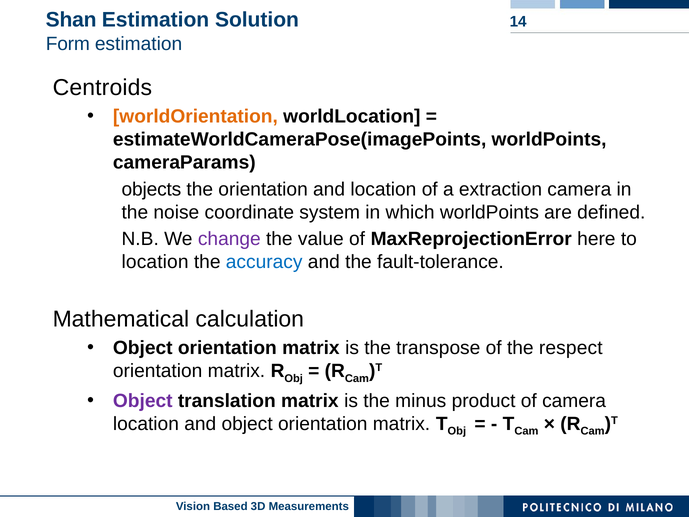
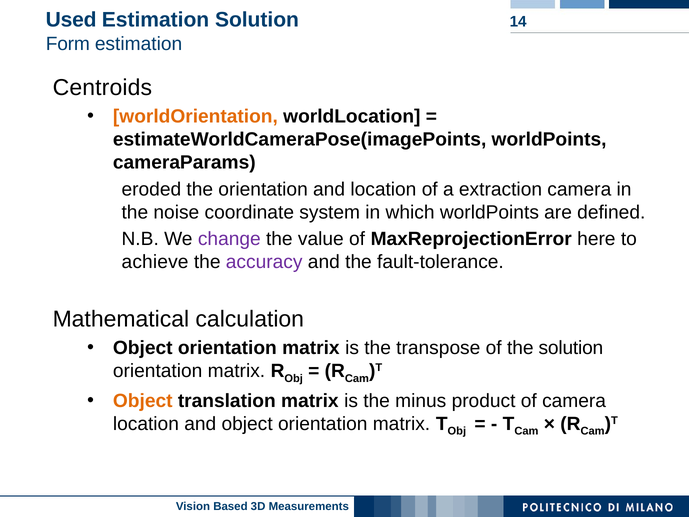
Shan: Shan -> Used (71, 20)
objects: objects -> eroded (151, 189)
location: location -> achieve (155, 262)
accuracy colour: blue -> purple (264, 262)
the respect: respect -> solution (571, 348)
Object colour: purple -> orange (143, 401)
